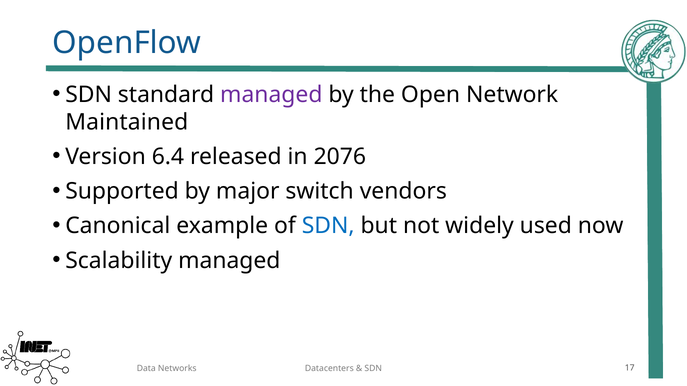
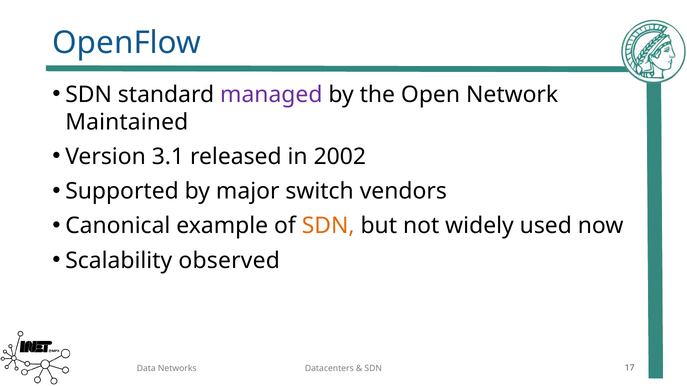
6.4: 6.4 -> 3.1 (168, 157)
2076: 2076 -> 2002 (340, 157)
SDN colour: blue -> orange (328, 226)
Scalability managed: managed -> observed (229, 261)
